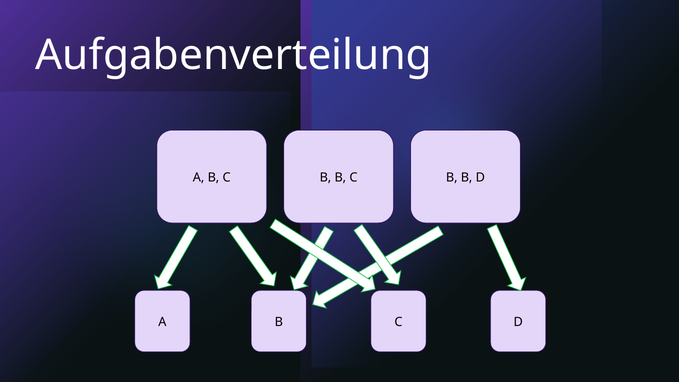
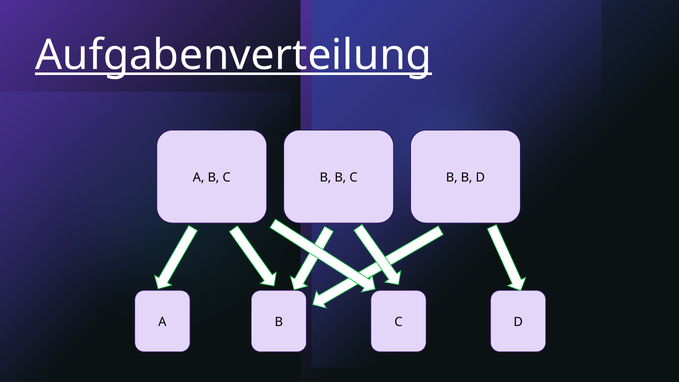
Aufgabenverteilung underline: none -> present (234, 55)
